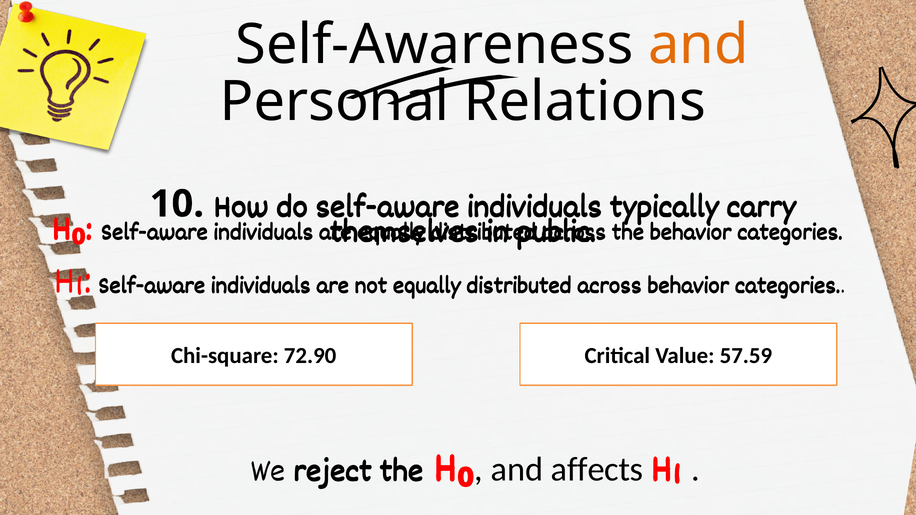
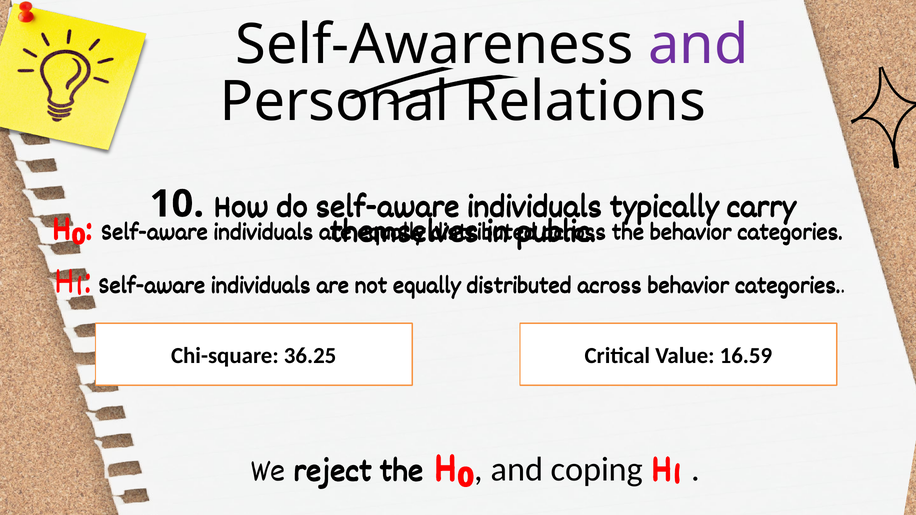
and colour: orange -> purple (698, 45)
72.90: 72.90 -> 36.25 (310, 356)
57.59: 57.59 -> 16.59 (746, 356)
affects: affects -> coping (597, 469)
